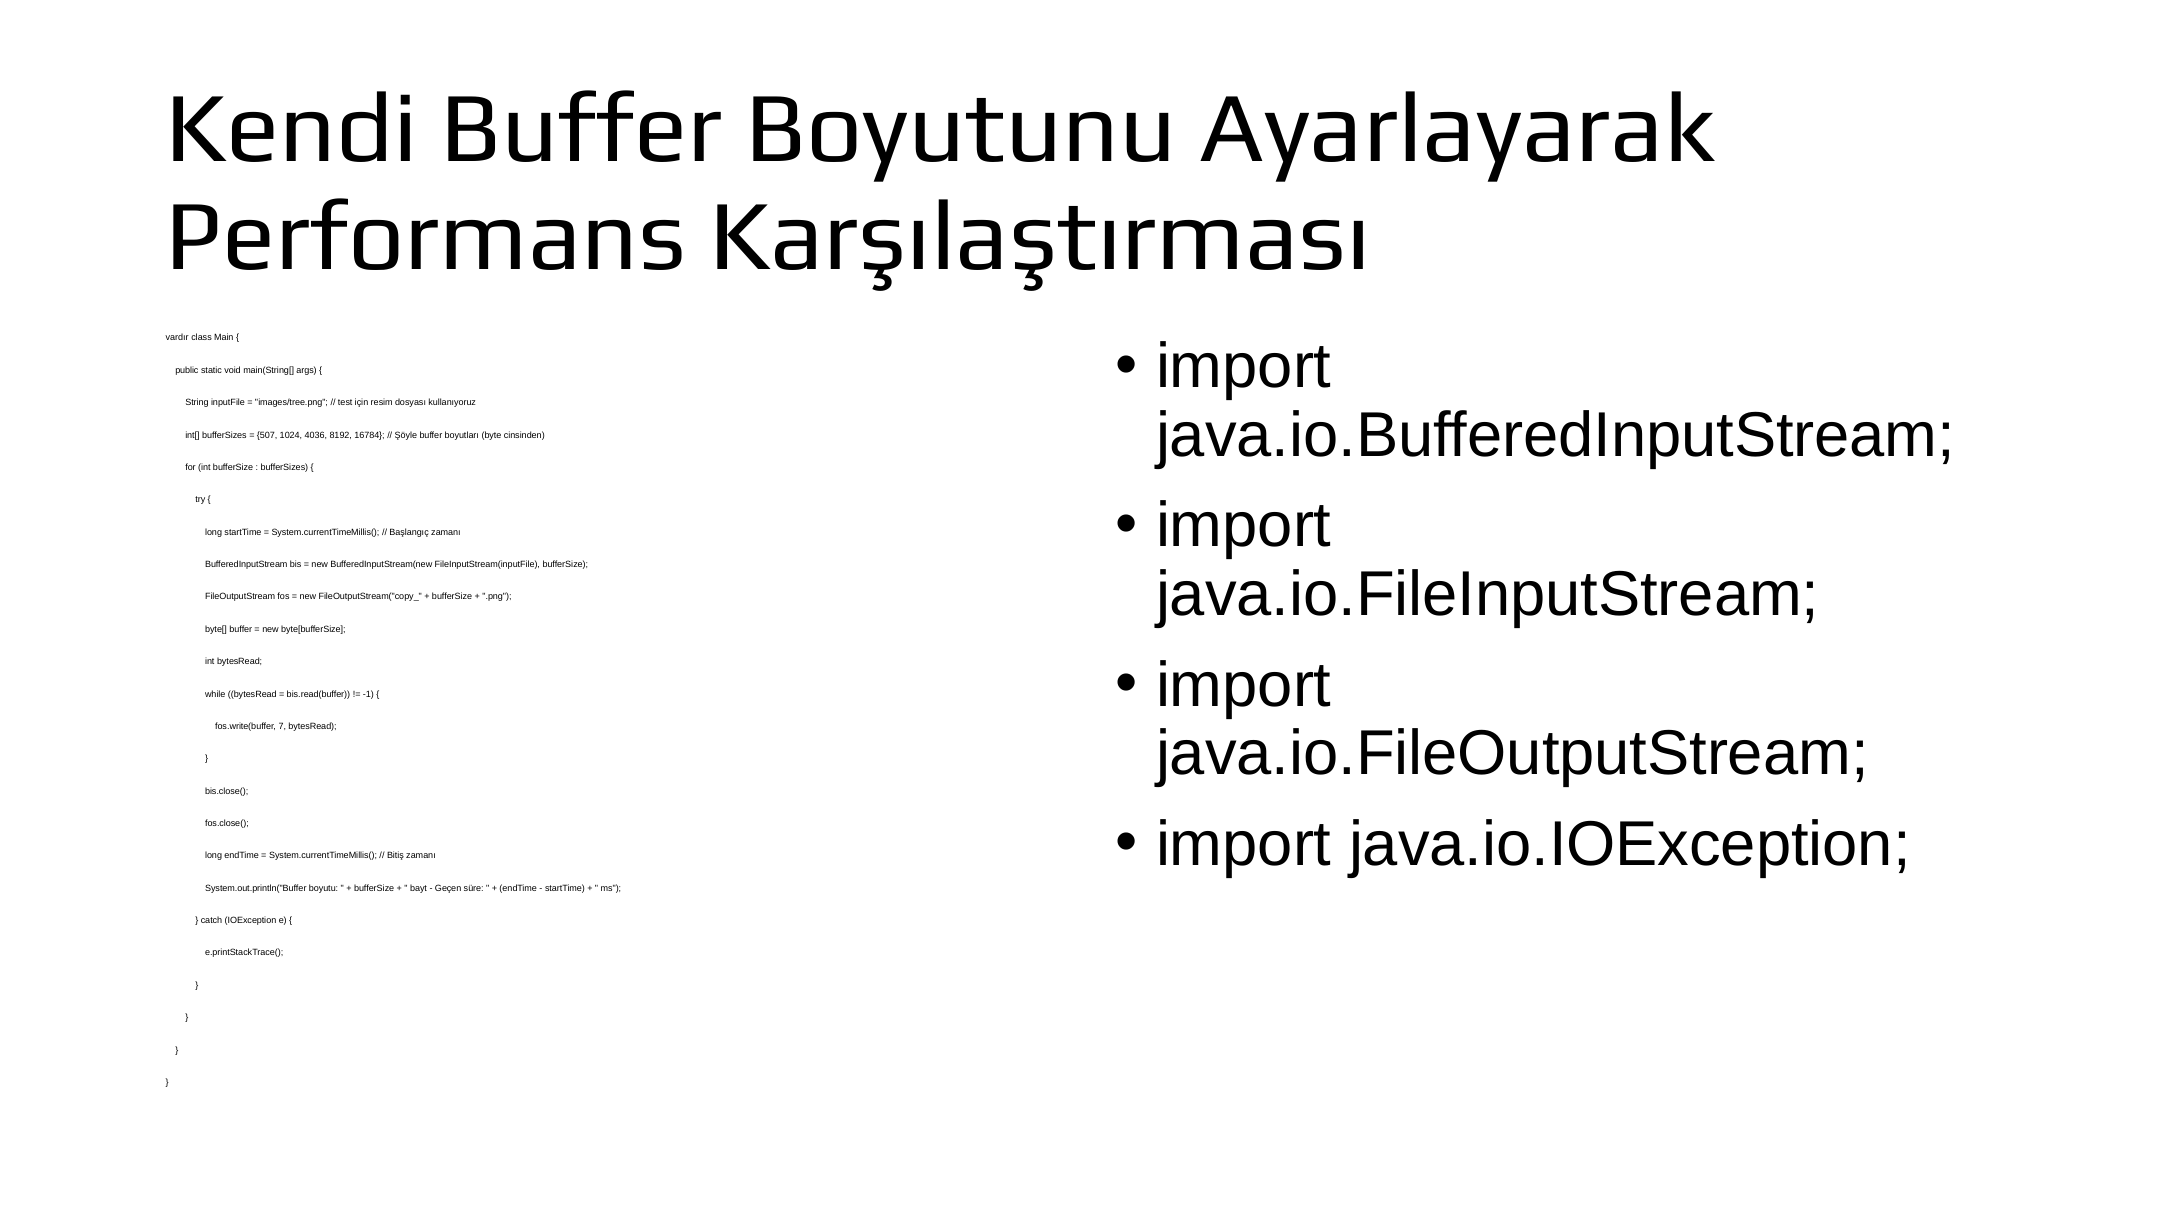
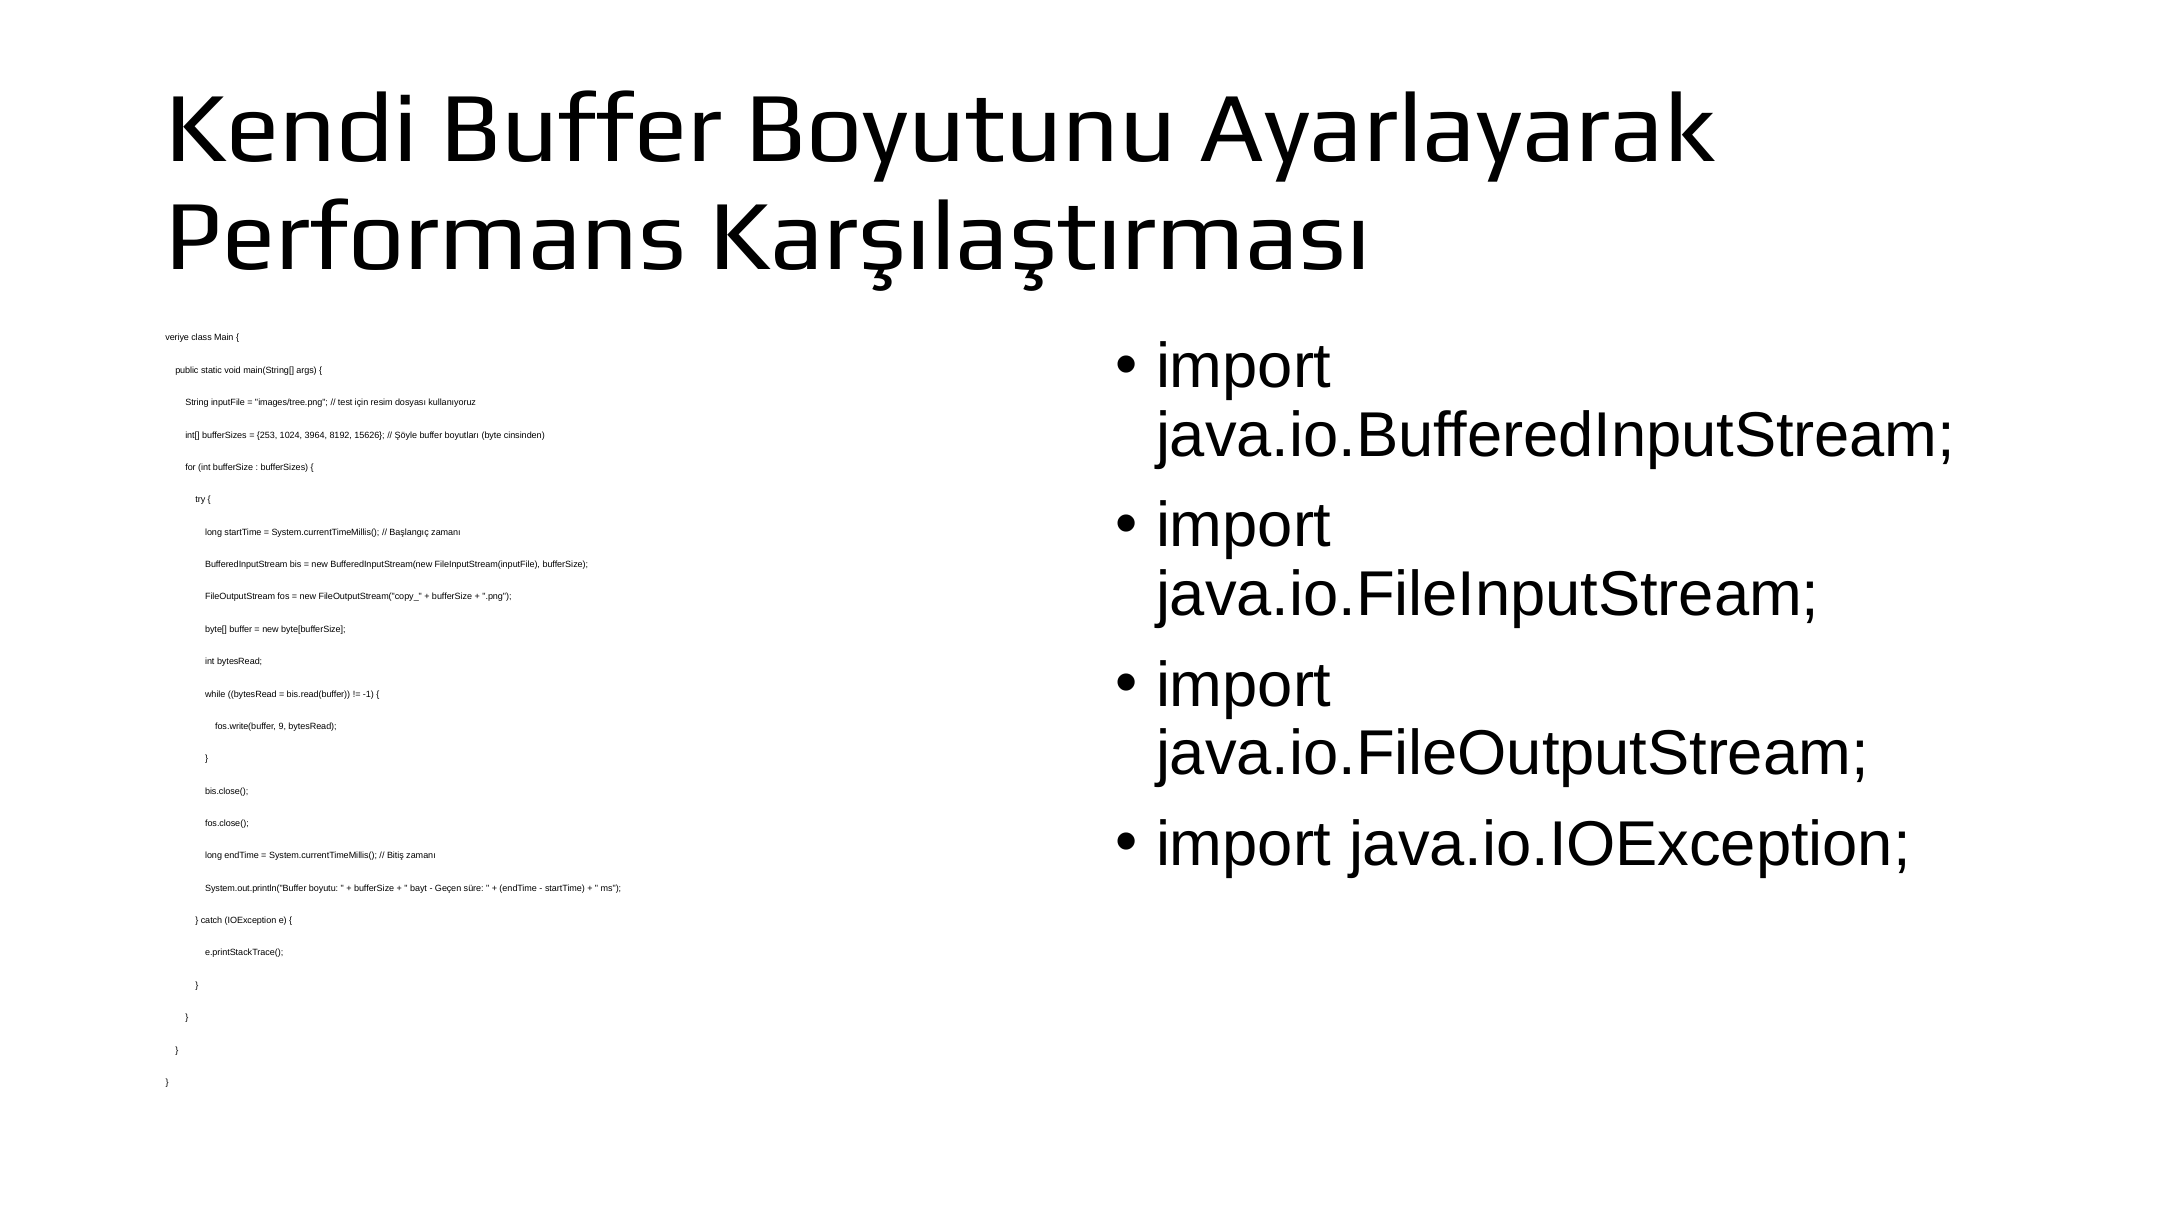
vardır: vardır -> veriye (177, 338)
507: 507 -> 253 (267, 435)
4036: 4036 -> 3964 (316, 435)
16784: 16784 -> 15626 (370, 435)
7: 7 -> 9 (282, 727)
